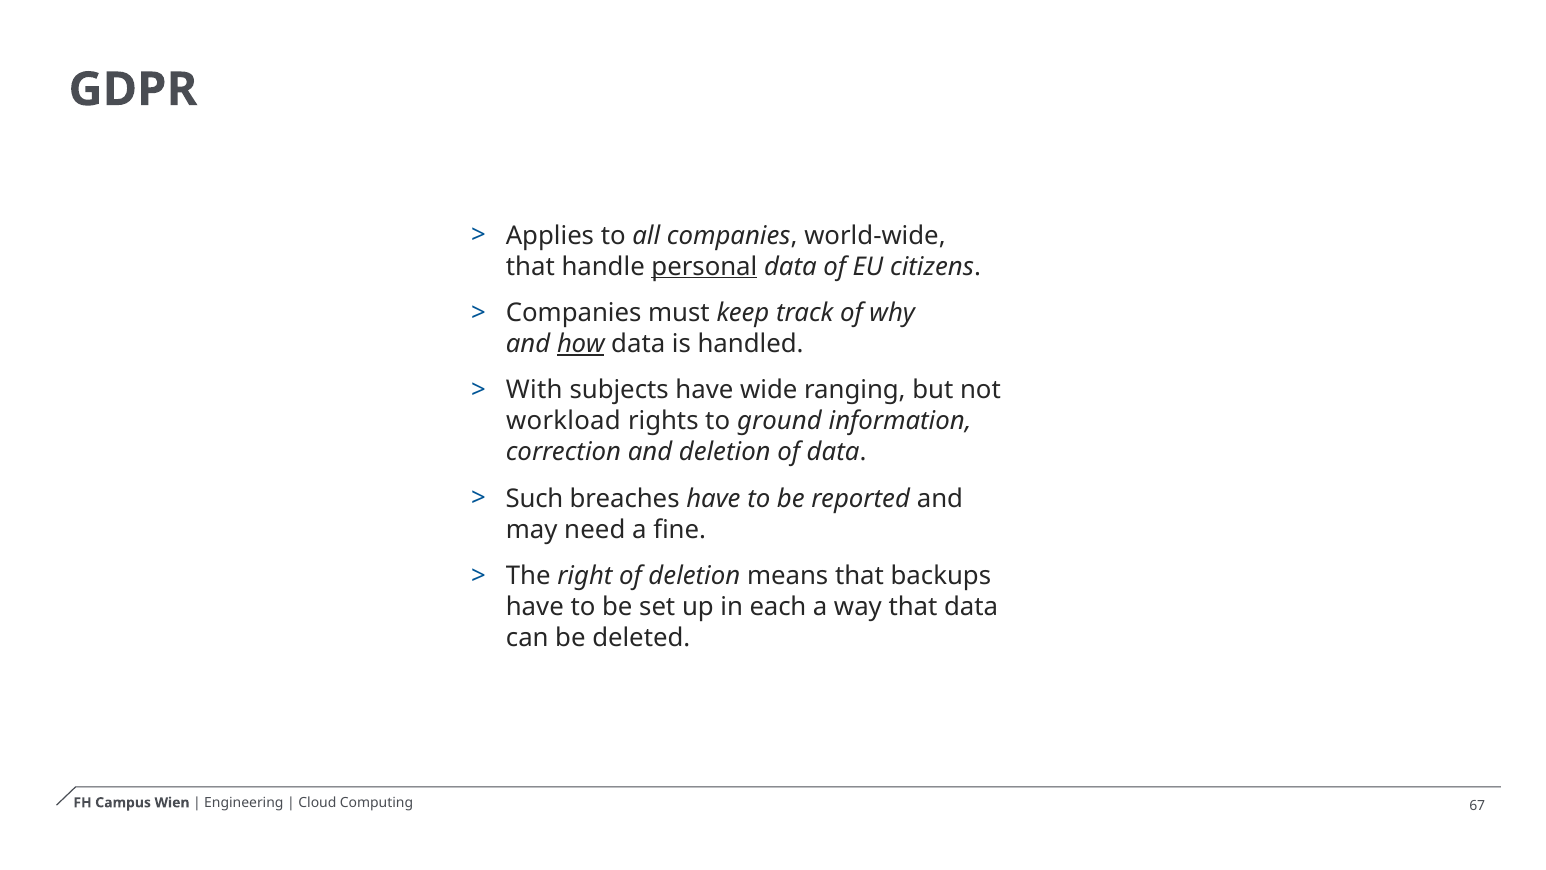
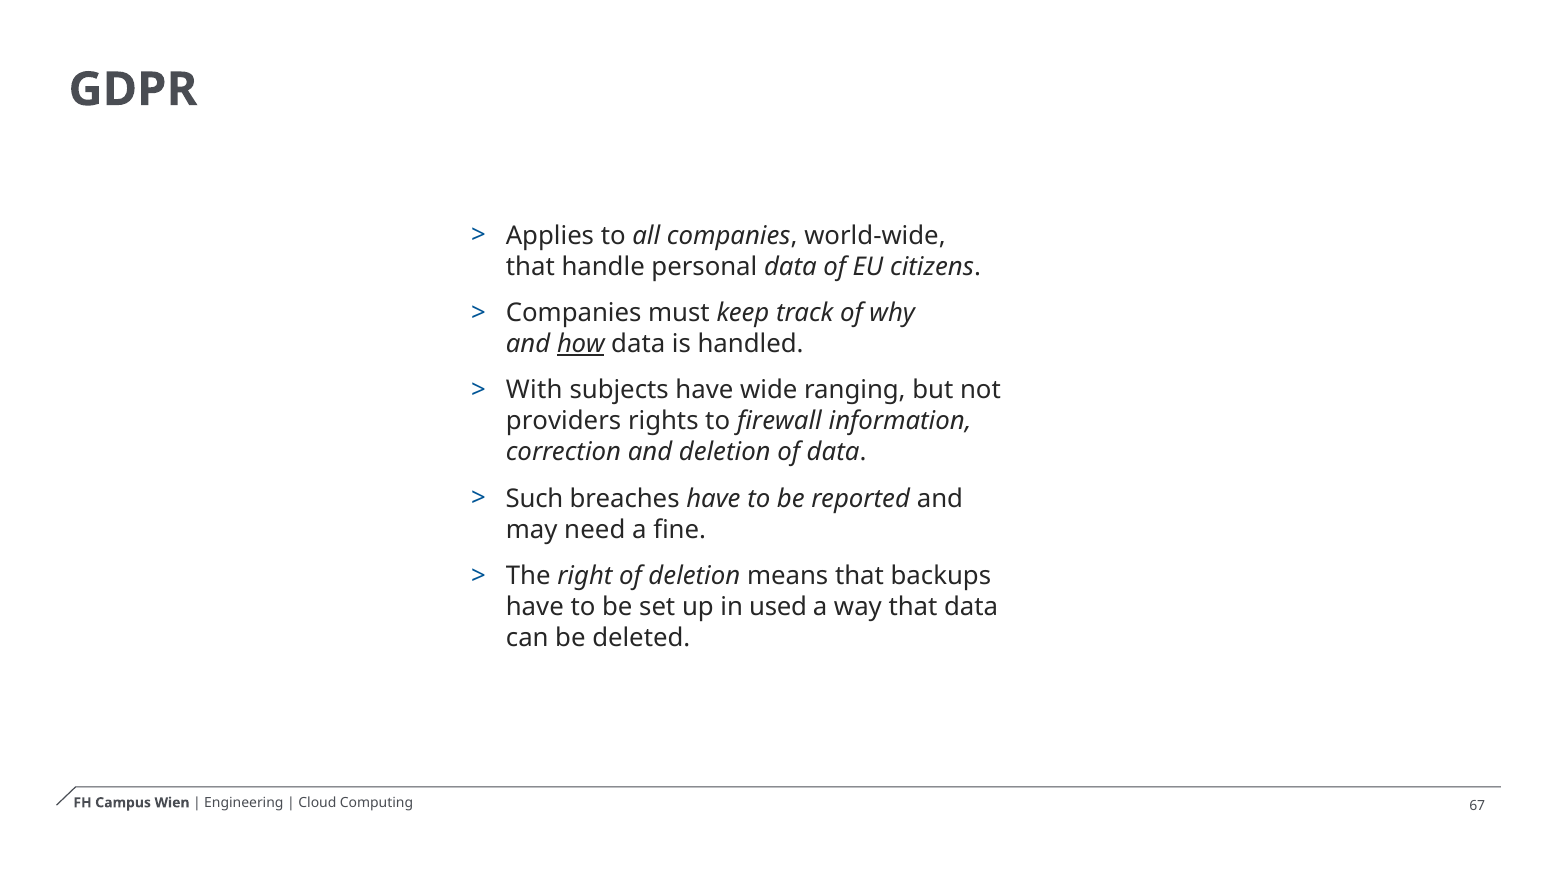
personal underline: present -> none (704, 266)
workload: workload -> providers (564, 421)
ground: ground -> firewall (779, 421)
each: each -> used (778, 607)
